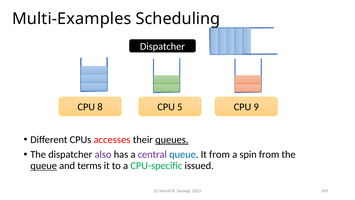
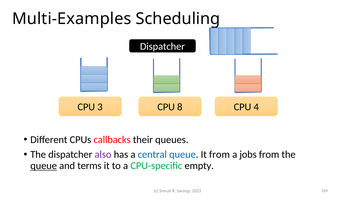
8: 8 -> 3 (100, 107)
5: 5 -> 8 (180, 107)
9: 9 -> 4 (256, 107)
accesses: accesses -> callbacks (112, 139)
queues underline: present -> none (172, 139)
central colour: purple -> blue (152, 154)
spin: spin -> jobs (248, 154)
issued: issued -> empty (199, 166)
